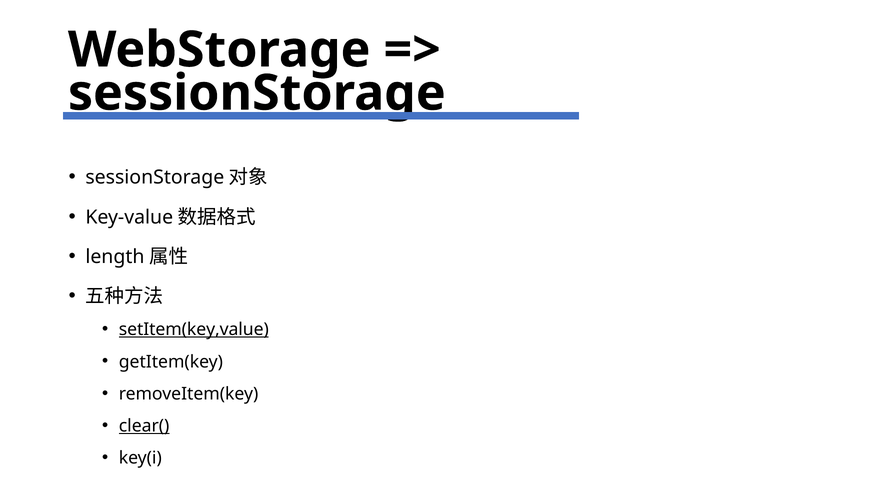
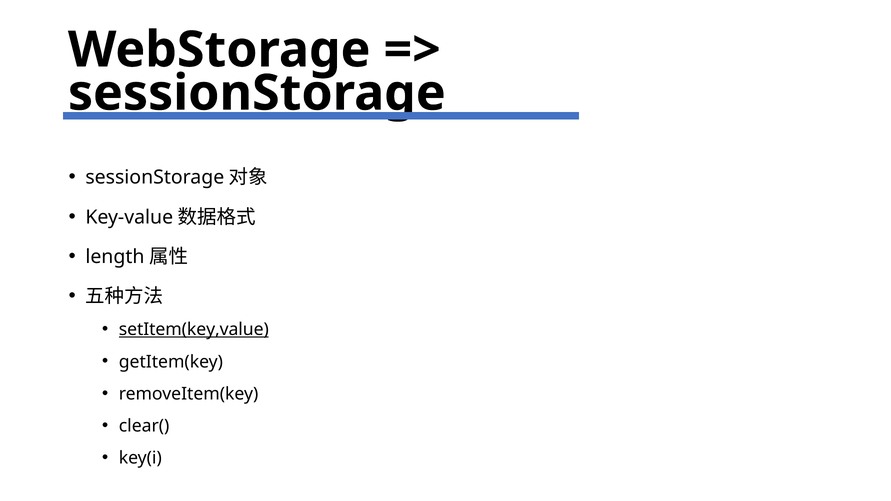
clear( underline: present -> none (144, 426)
